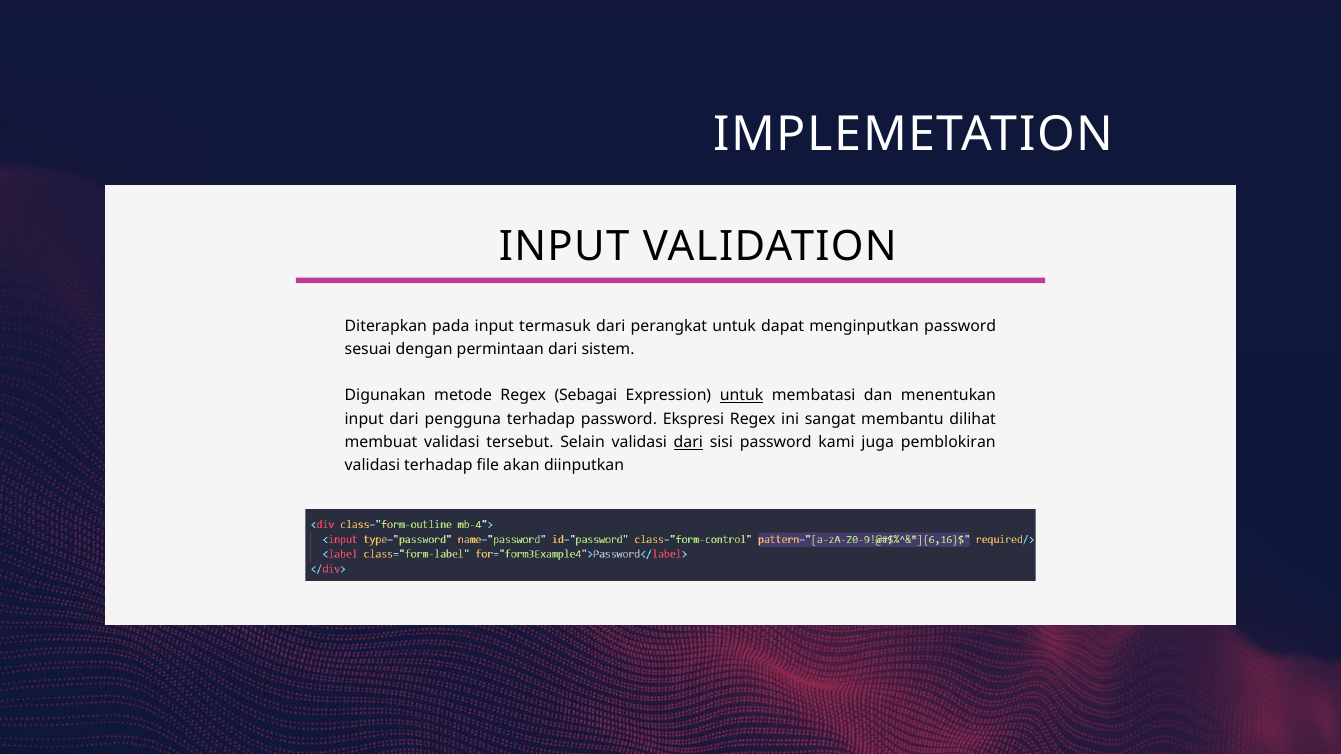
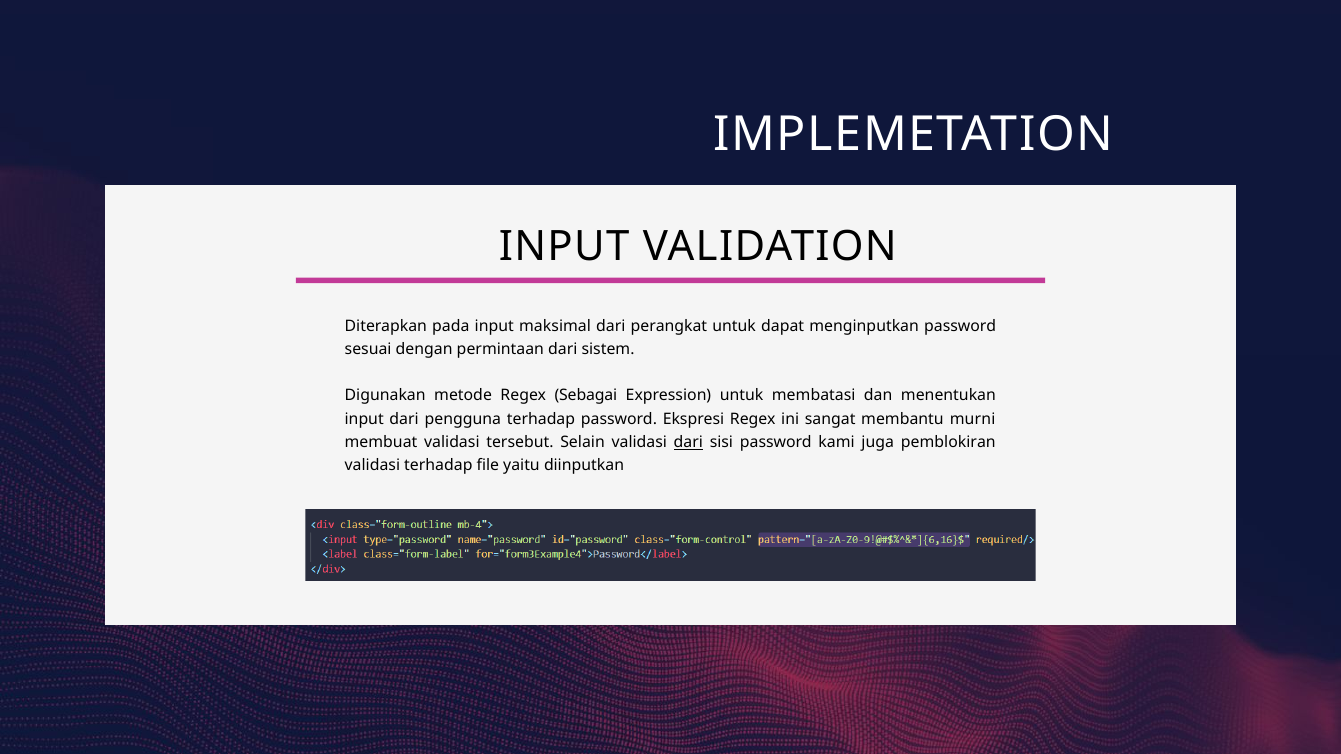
termasuk: termasuk -> maksimal (555, 326)
untuk underline: present -> none (742, 396)
dilihat: dilihat -> murni (973, 419)
akan: akan -> yaitu (522, 466)
